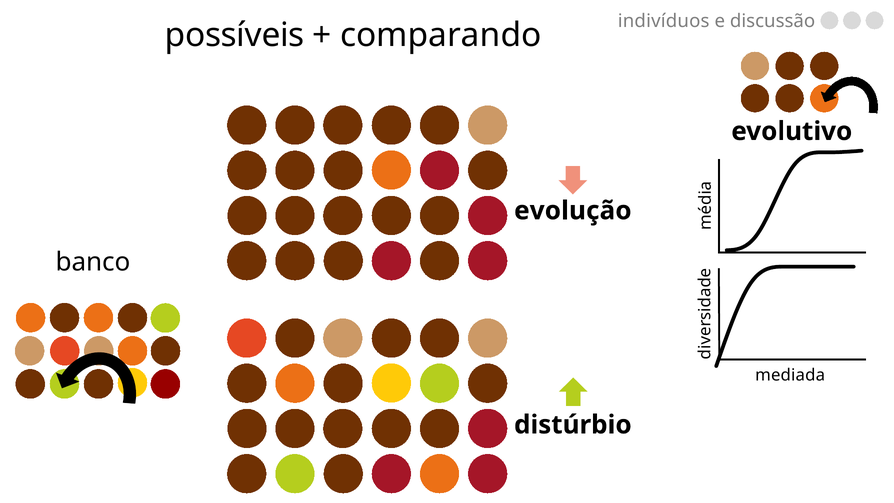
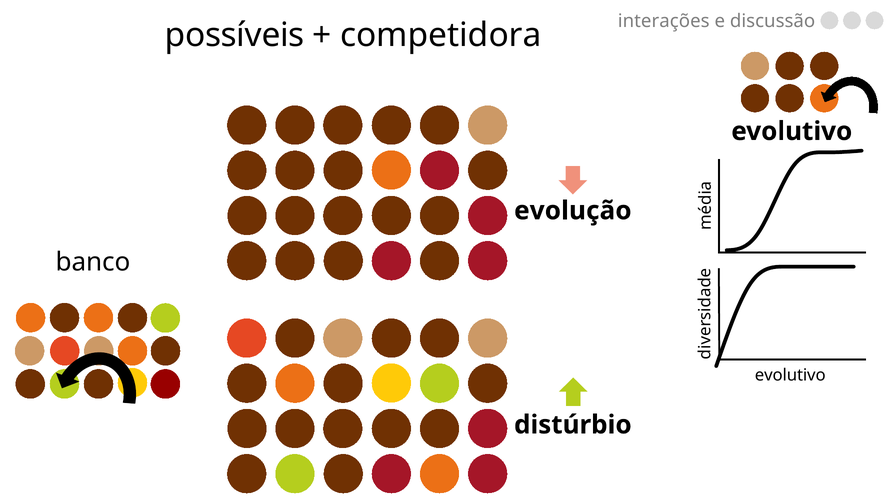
indivíduos: indivíduos -> interações (664, 21)
comparando: comparando -> competidora (441, 35)
mediada: mediada -> evolutivo (790, 375)
